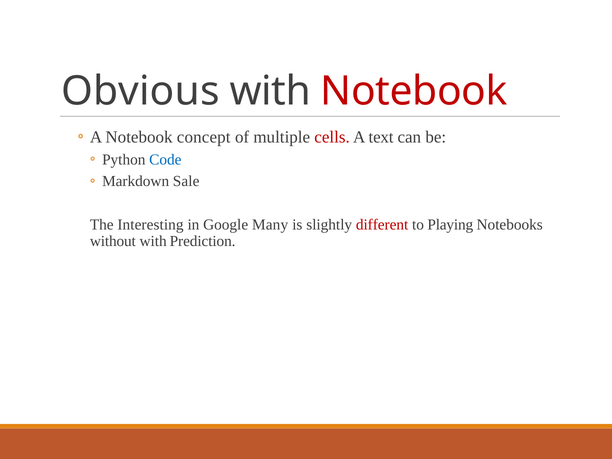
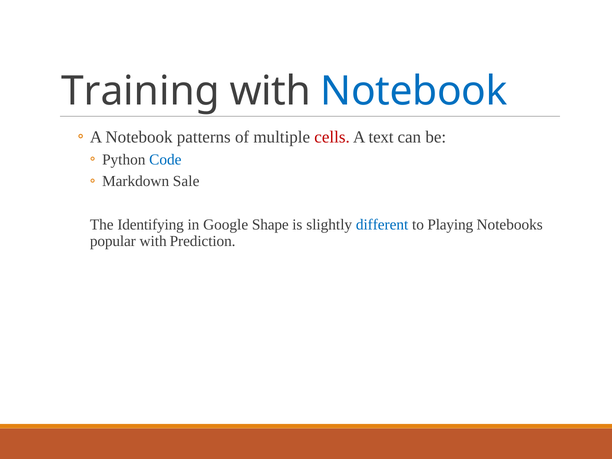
Obvious: Obvious -> Training (141, 91)
Notebook colour: red -> blue (414, 91)
concept: concept -> patterns (204, 137)
Interesting: Interesting -> Identifying (151, 224)
Many: Many -> Shape (270, 224)
different colour: red -> blue (382, 224)
without: without -> popular (113, 241)
